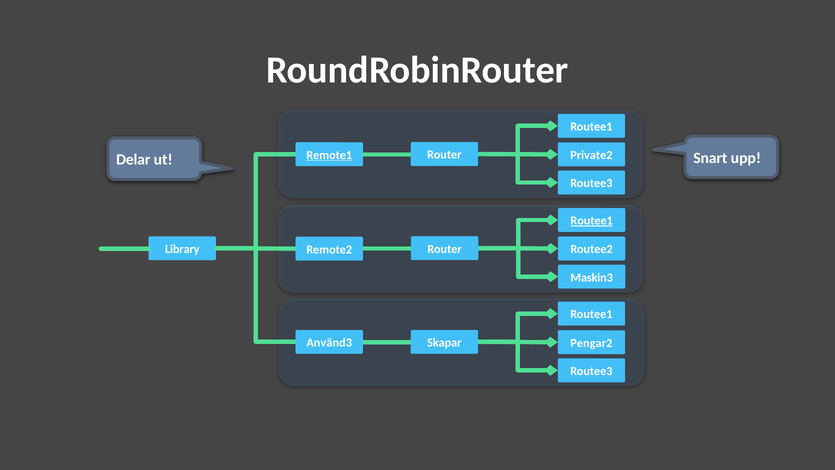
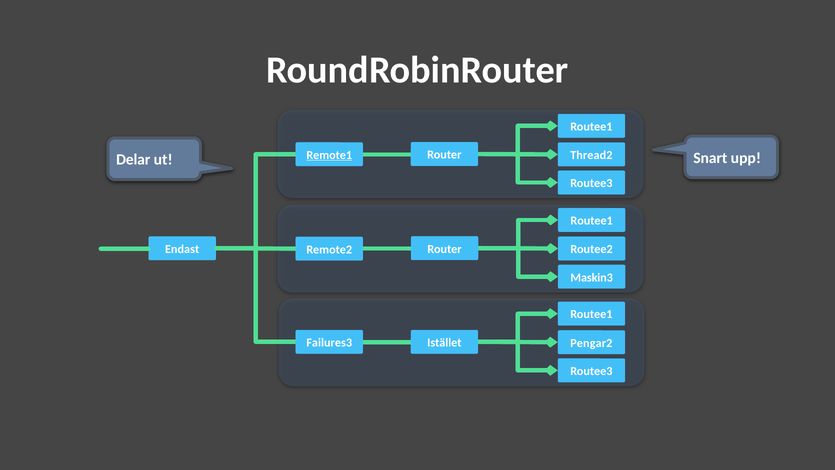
Private2: Private2 -> Thread2 (591, 155)
Routee1 underline: present -> none (592, 221)
Library: Library -> Endast (182, 249)
Använd3: Använd3 -> Failures3 (329, 342)
Skapar: Skapar -> Istället (444, 342)
